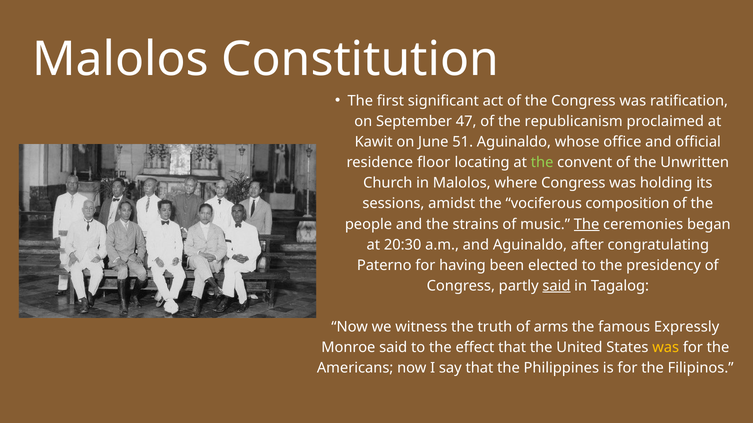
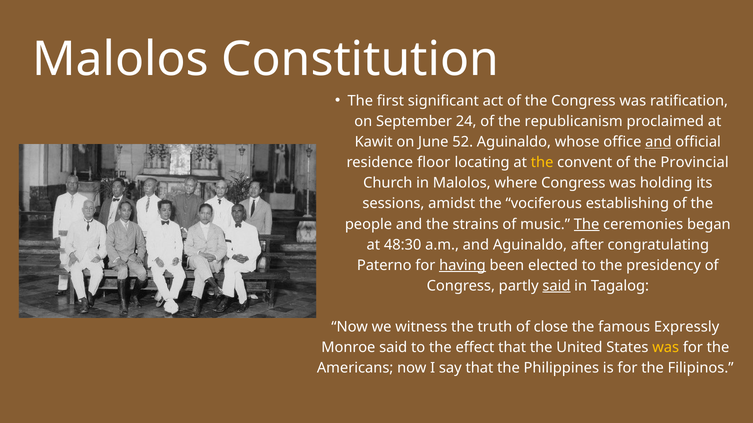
47: 47 -> 24 (466, 122)
51: 51 -> 52 (463, 142)
and underline: none -> present (658, 142)
the colour: light green -> yellow (542, 163)
Unwritten: Unwritten -> Provincial (695, 163)
composition: composition -> establishing (627, 204)
20:30: 20:30 -> 48:30 (403, 245)
having underline: none -> present (462, 266)
arms: arms -> close (551, 327)
